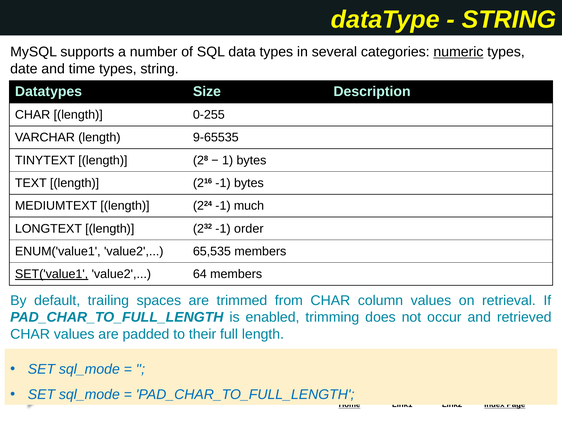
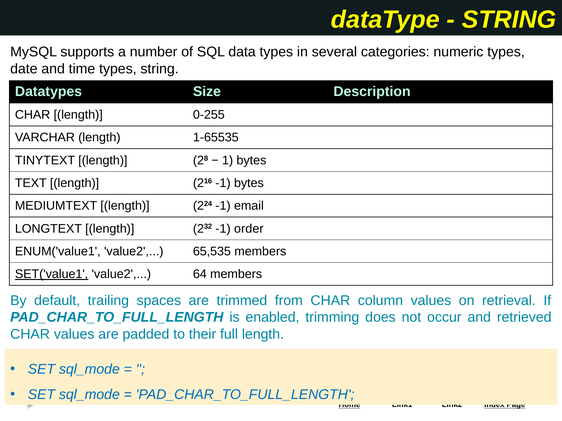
numeric underline: present -> none (458, 52)
9-65535: 9-65535 -> 1-65535 (216, 138)
much: much -> email (249, 206)
